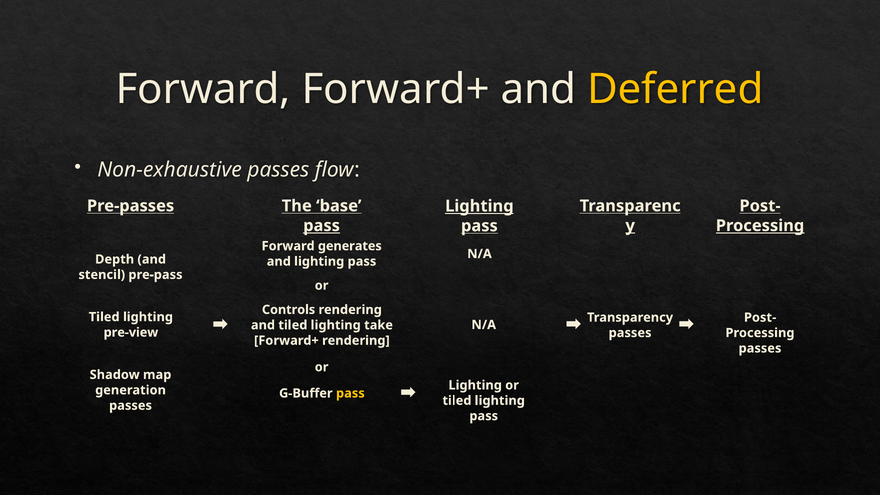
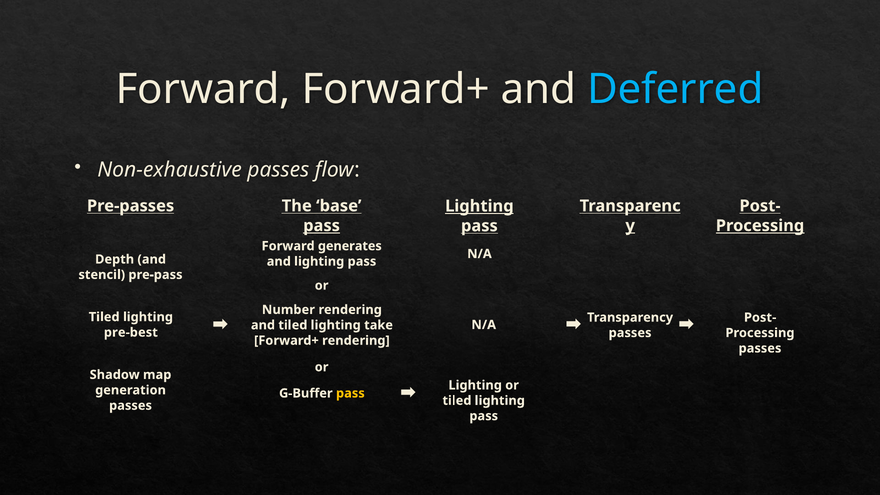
Deferred colour: yellow -> light blue (675, 89)
Controls: Controls -> Number (288, 310)
pre-view: pre-view -> pre-best (131, 332)
